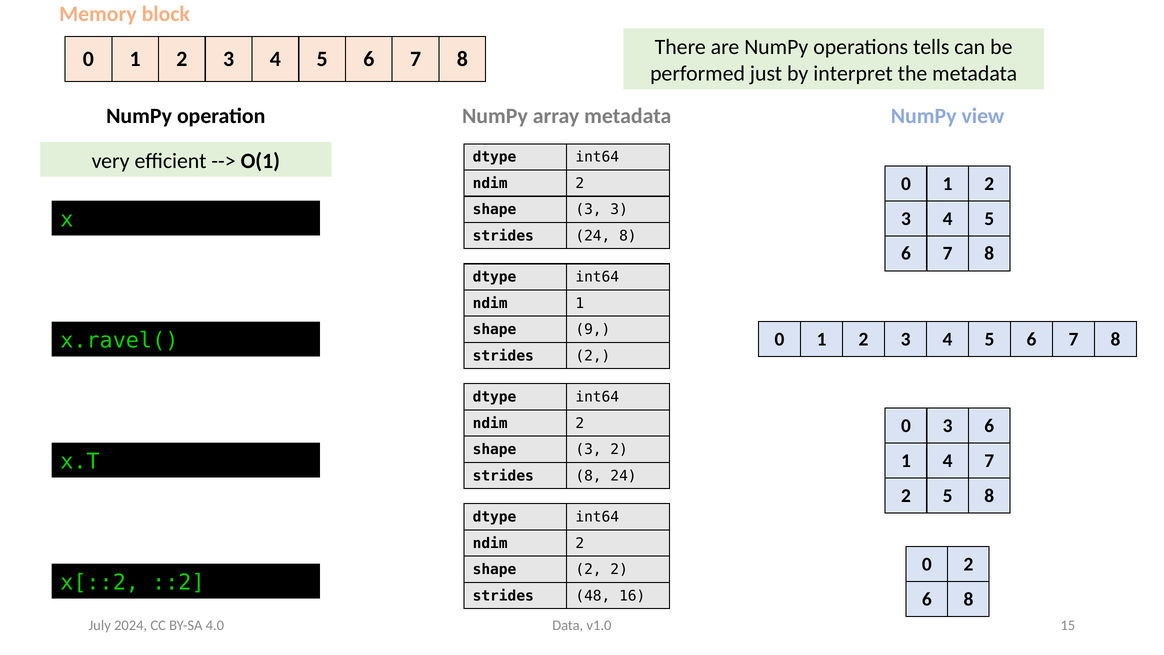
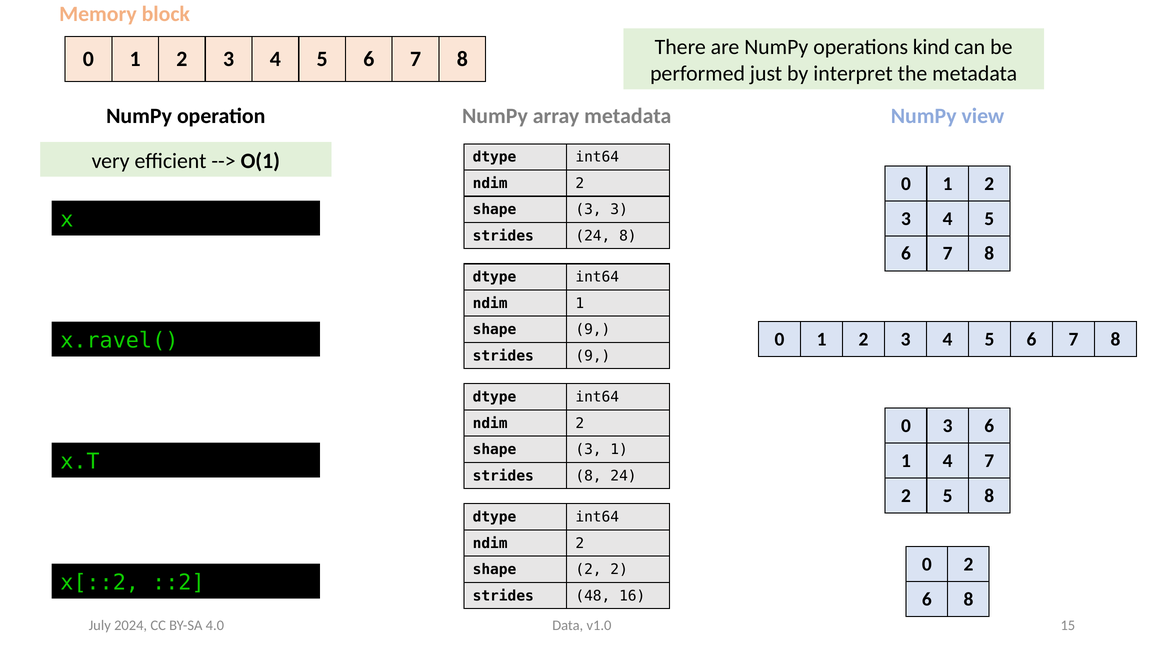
tells: tells -> kind (931, 47)
strides 2: 2 -> 9 (593, 356)
3 2: 2 -> 1 (619, 449)
